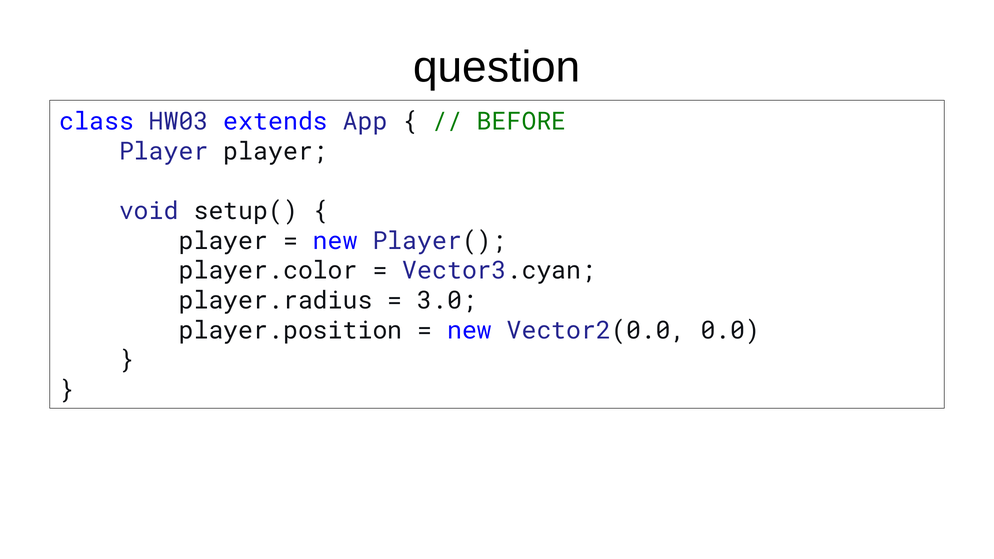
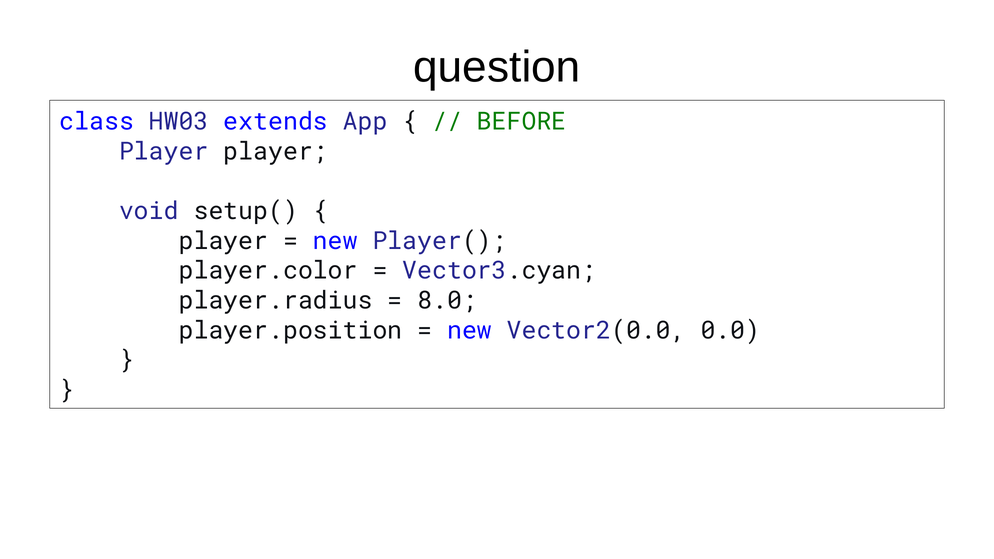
3.0: 3.0 -> 8.0 (447, 301)
